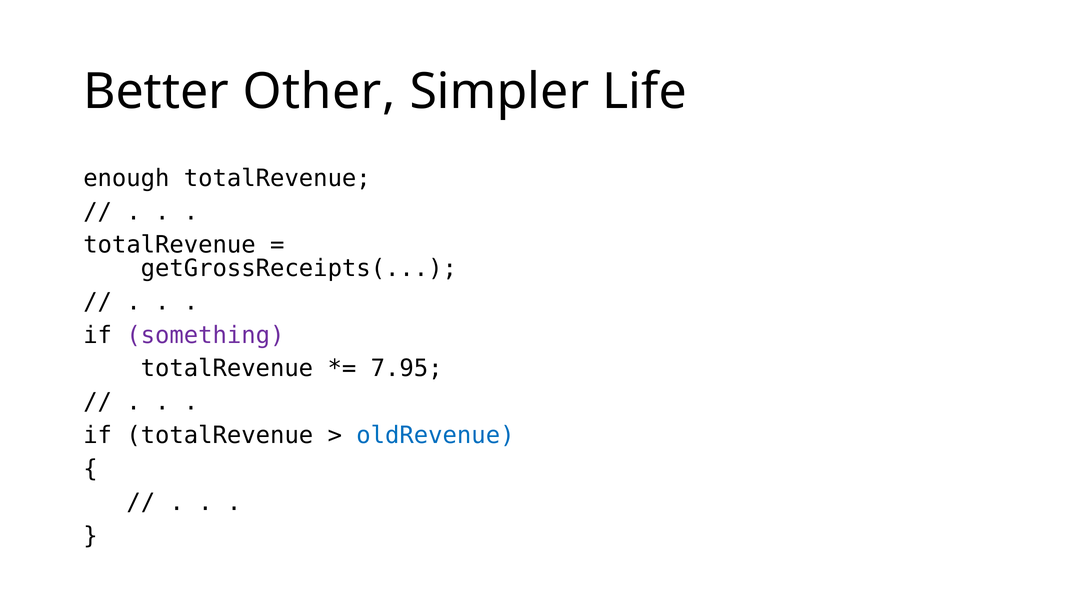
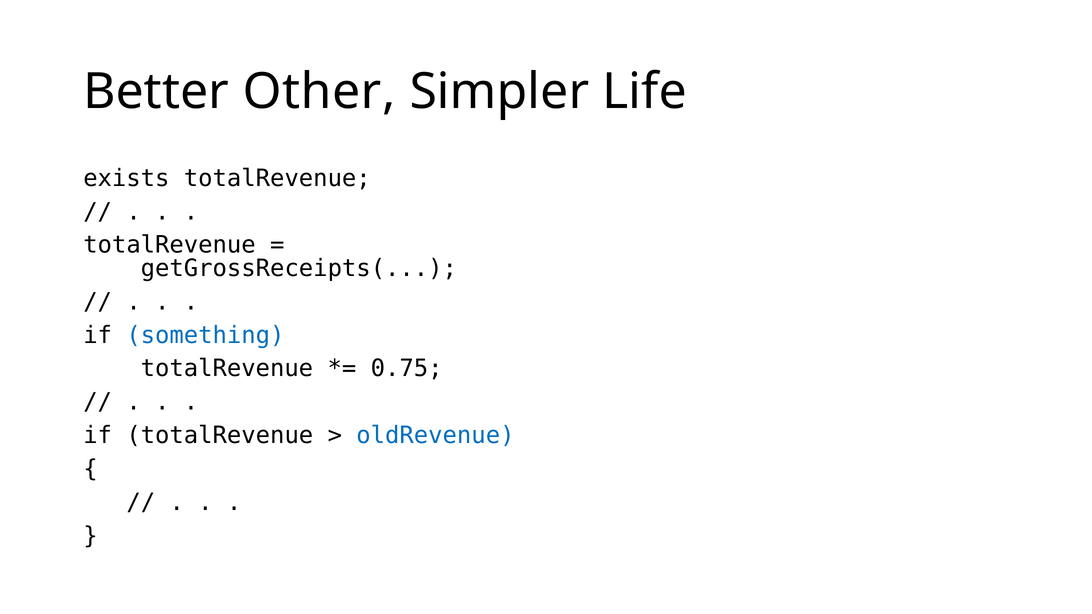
enough: enough -> exists (126, 178)
something colour: purple -> blue (205, 335)
7.95: 7.95 -> 0.75 (407, 369)
